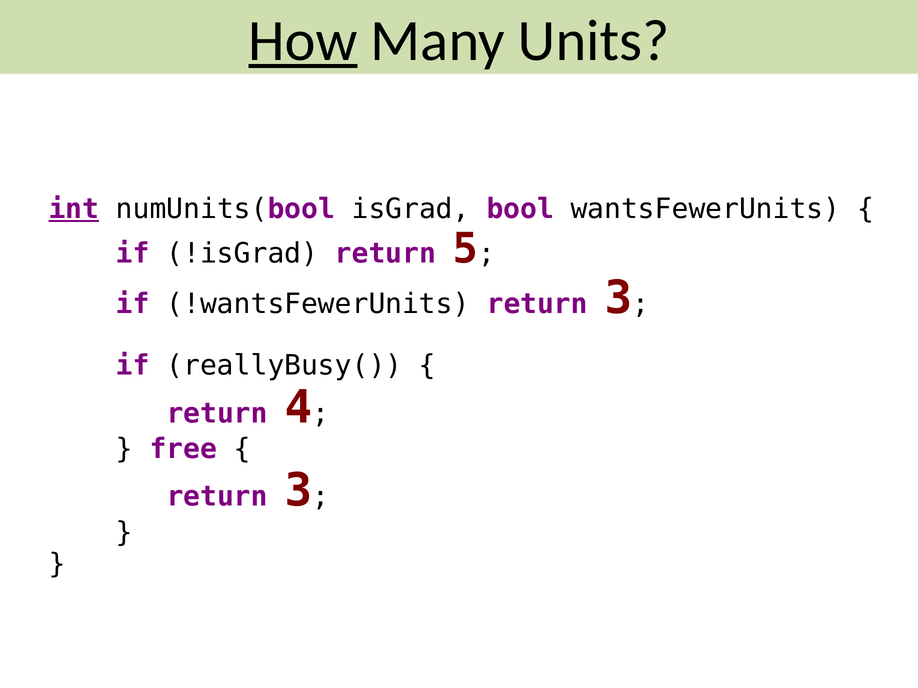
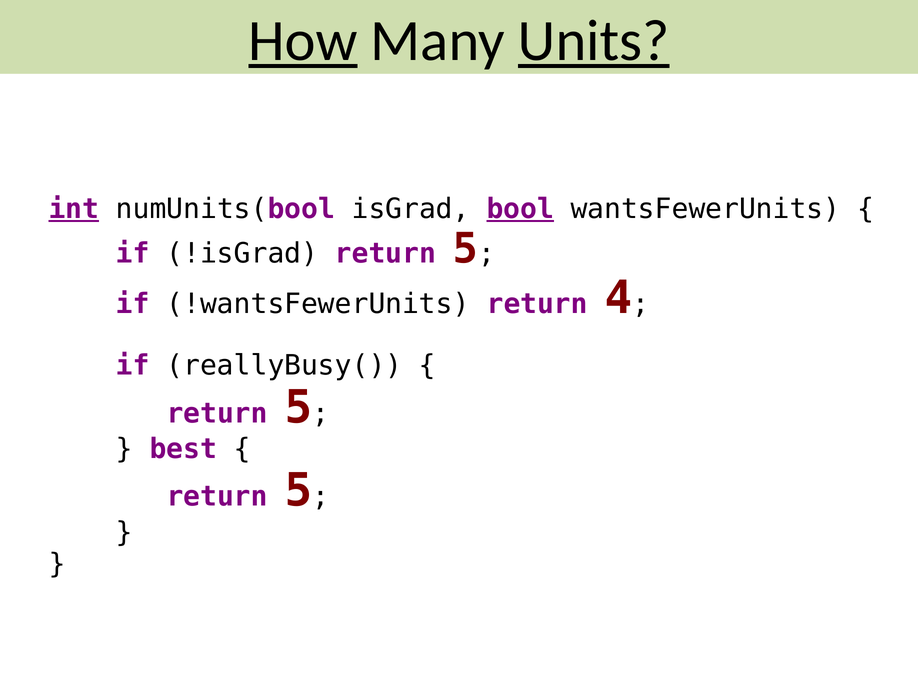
Units underline: none -> present (594, 41)
bool underline: none -> present (520, 209)
!wantsFewerUnits return 3: 3 -> 4 (618, 298)
4: 4 -> 5 (298, 408)
free: free -> best (183, 449)
3: 3 -> 5 (298, 491)
